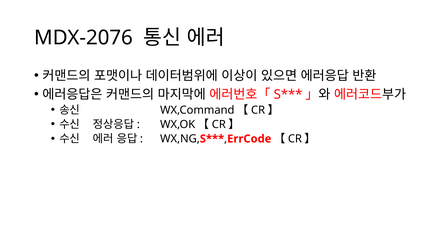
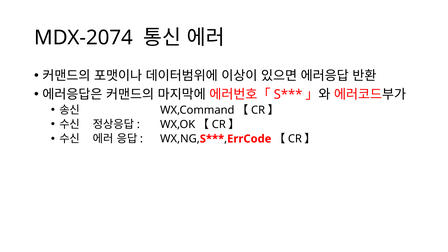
MDX-2076: MDX-2076 -> MDX-2074 (84, 38)
